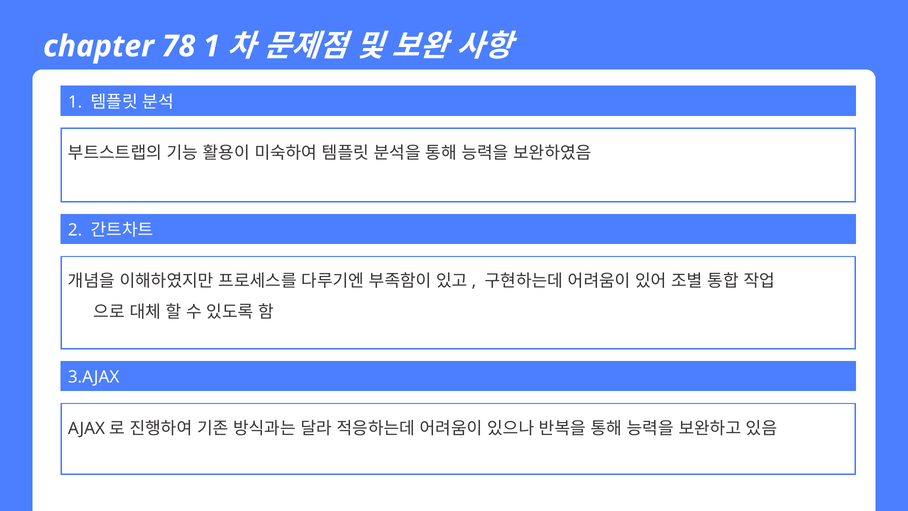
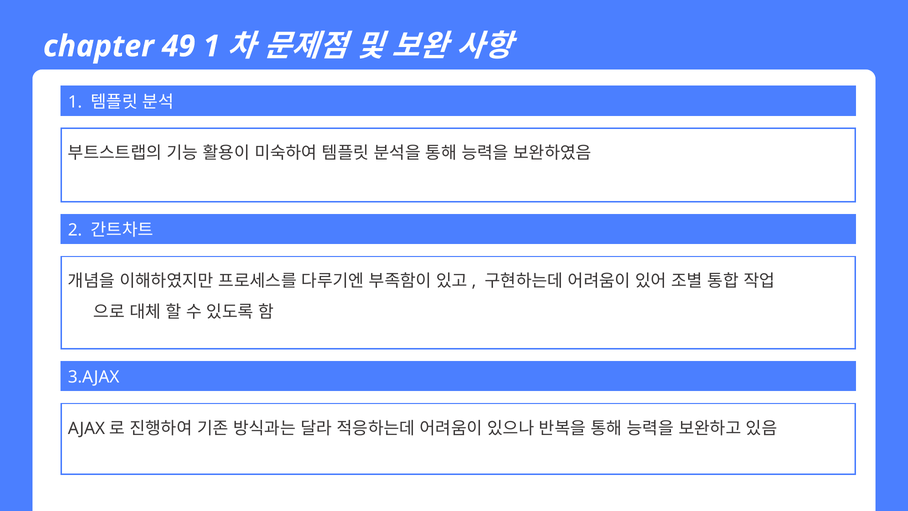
78: 78 -> 49 (179, 46)
